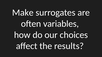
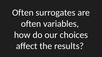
Make: Make -> Often (23, 13)
